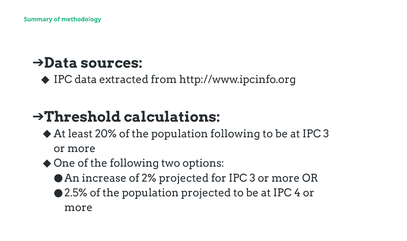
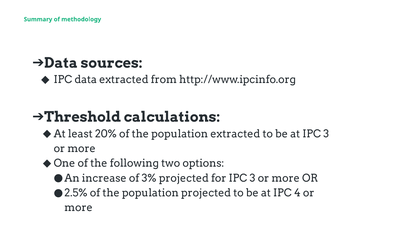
population following: following -> extracted (235, 134)
2%: 2% -> 3% (149, 178)
